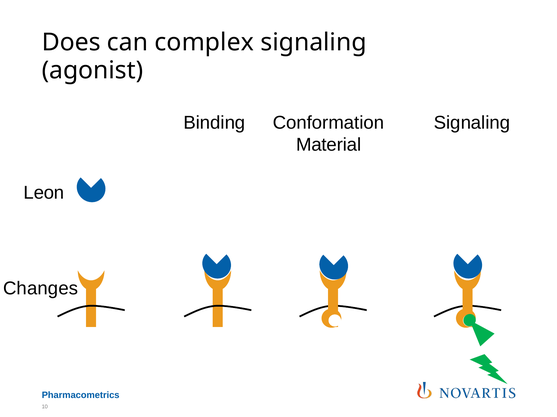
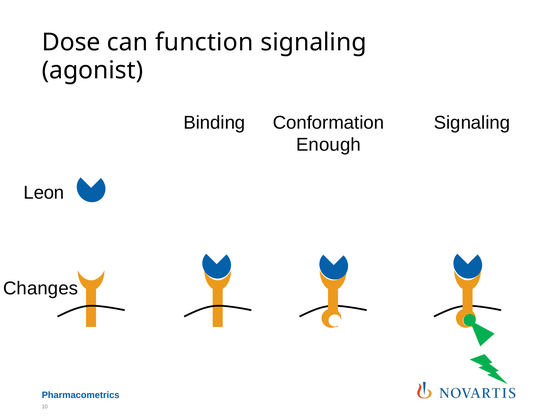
Does: Does -> Dose (71, 42)
complex: complex -> function (204, 42)
Material: Material -> Enough (328, 145)
